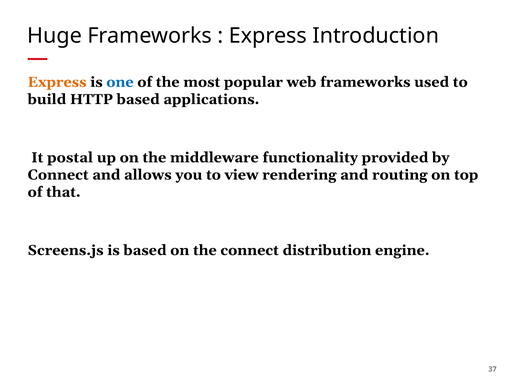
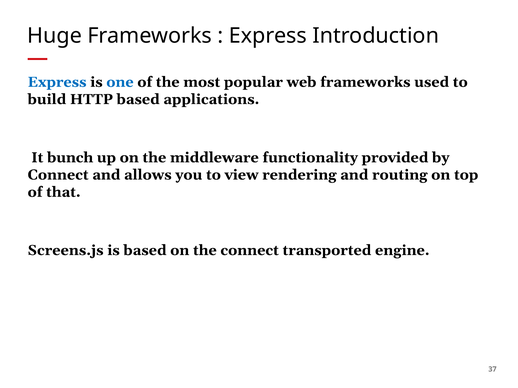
Express colour: orange -> blue (57, 82)
postal: postal -> bunch (70, 158)
distribution: distribution -> transported (327, 251)
